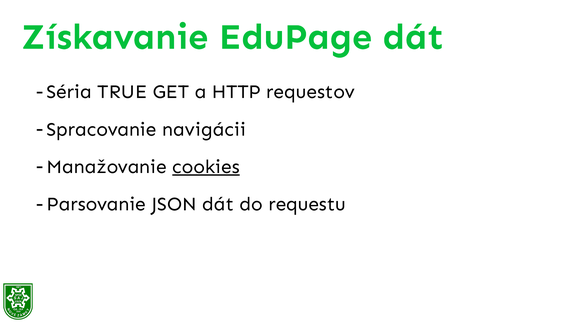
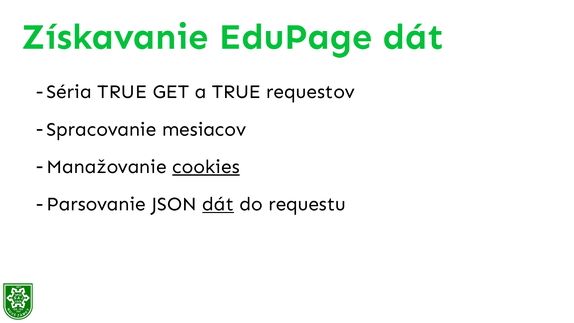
a HTTP: HTTP -> TRUE (236, 92)
navigácii: navigácii -> mesiacov (204, 129)
dát underline: none -> present (218, 204)
